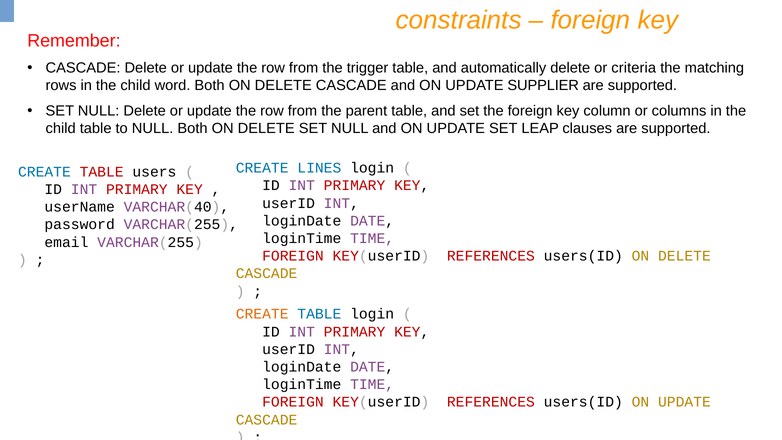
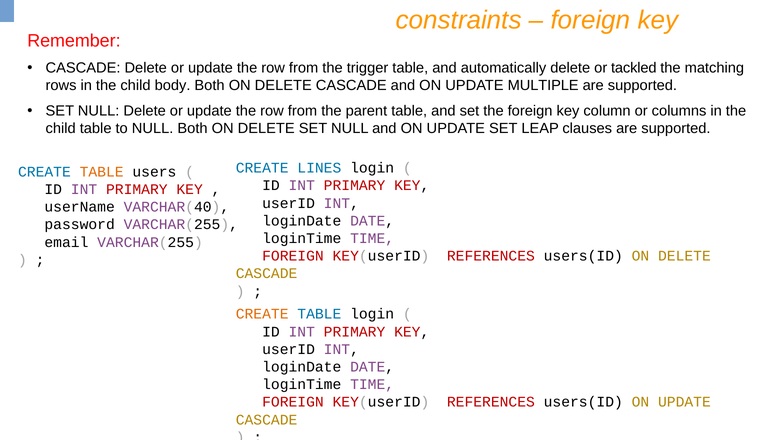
criteria: criteria -> tackled (634, 68)
word: word -> body (173, 86)
SUPPLIER: SUPPLIER -> MULTIPLE (543, 86)
TABLE colour: red -> orange (102, 172)
